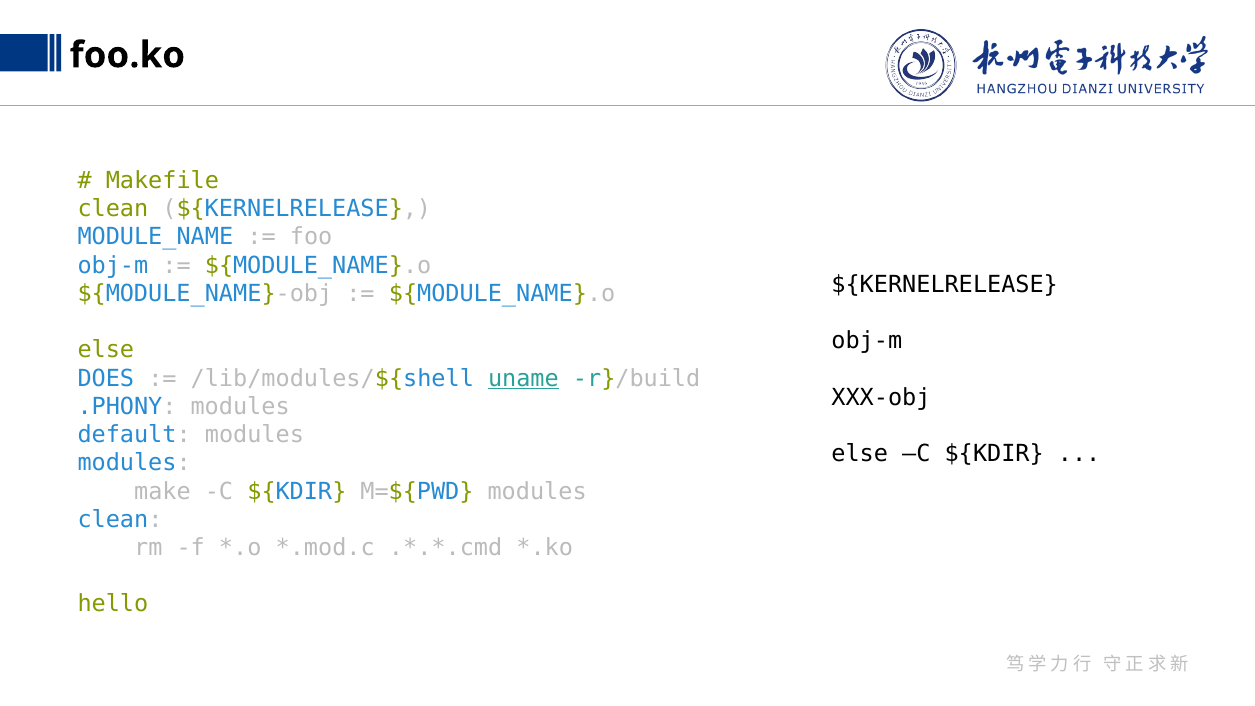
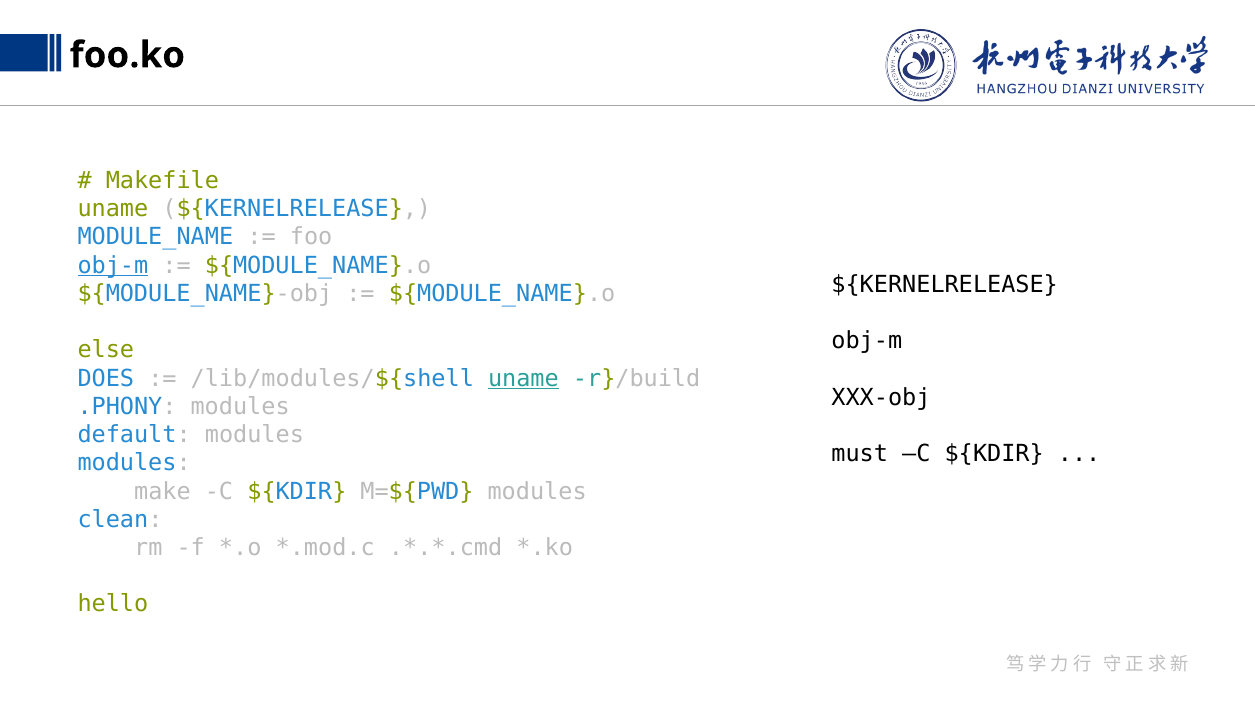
clean: clean -> uname (113, 209)
obj-m underline: none -> present (113, 265)
else: else -> must (860, 454)
